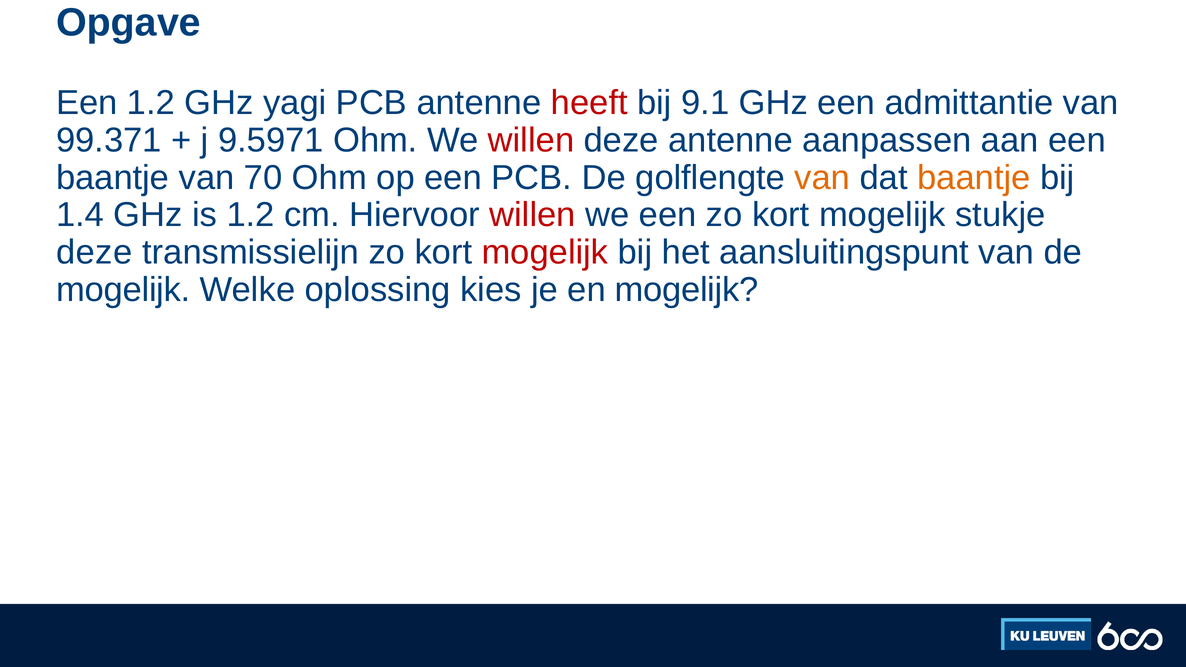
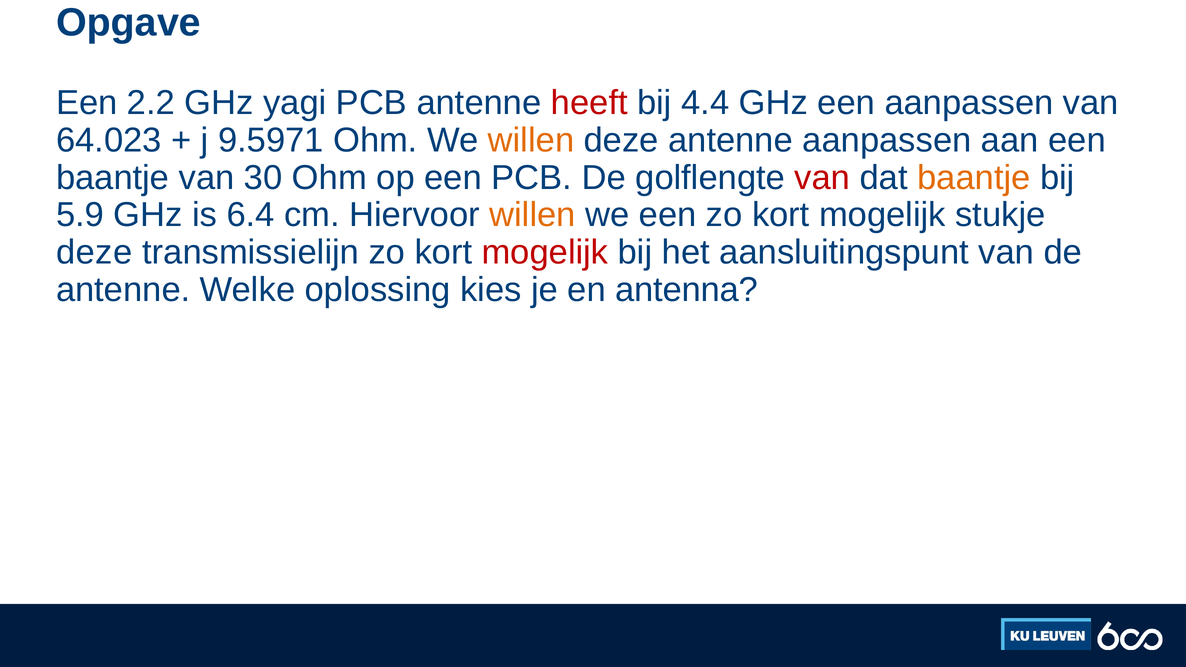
Een 1.2: 1.2 -> 2.2 (151, 103)
9.1: 9.1 -> 4.4 (705, 103)
een admittantie: admittantie -> aanpassen (969, 103)
99.371: 99.371 -> 64.023 (109, 140)
willen colour: red -> orange (531, 140)
70: 70 -> 30 (263, 178)
van colour: orange -> red (822, 178)
1.4: 1.4 -> 5.9 (80, 215)
is 1.2: 1.2 -> 6.4 (251, 215)
willen colour: red -> orange (532, 215)
mogelijk: mogelijk -> antenne (123, 290)
en mogelijk: mogelijk -> antenna (687, 290)
